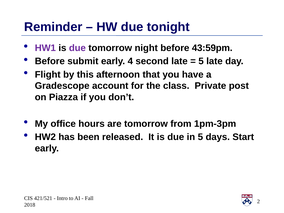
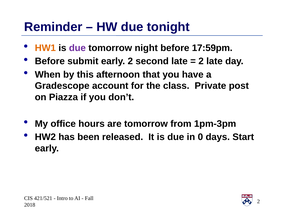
HW1 colour: purple -> orange (45, 48)
43:59pm: 43:59pm -> 17:59pm (212, 48)
early 4: 4 -> 2 (130, 61)
5: 5 -> 2 (201, 61)
Flight: Flight -> When (48, 75)
in 5: 5 -> 0 (200, 137)
